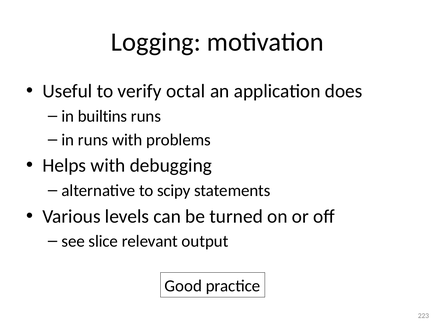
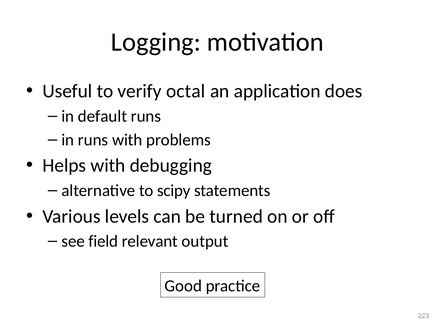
builtins: builtins -> default (103, 116)
slice: slice -> field (103, 241)
